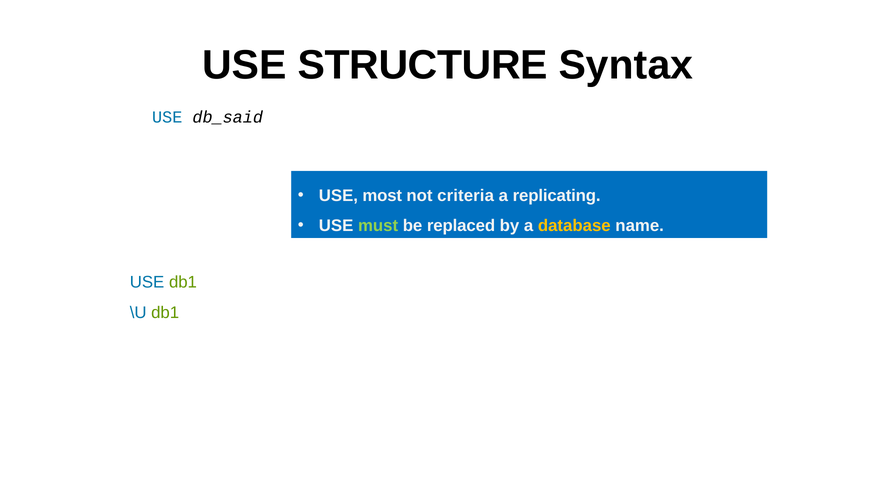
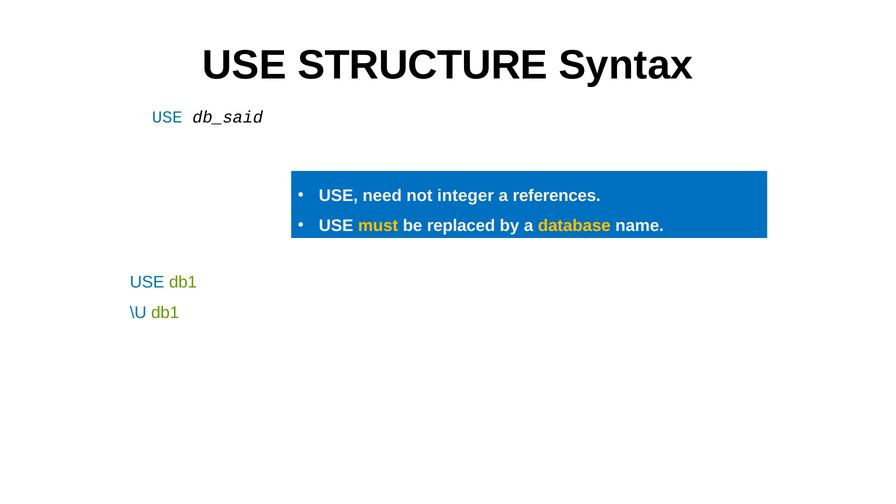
most: most -> need (382, 196)
criteria: criteria -> integer (466, 196)
replicating: replicating -> references (557, 196)
must colour: light green -> yellow (378, 226)
